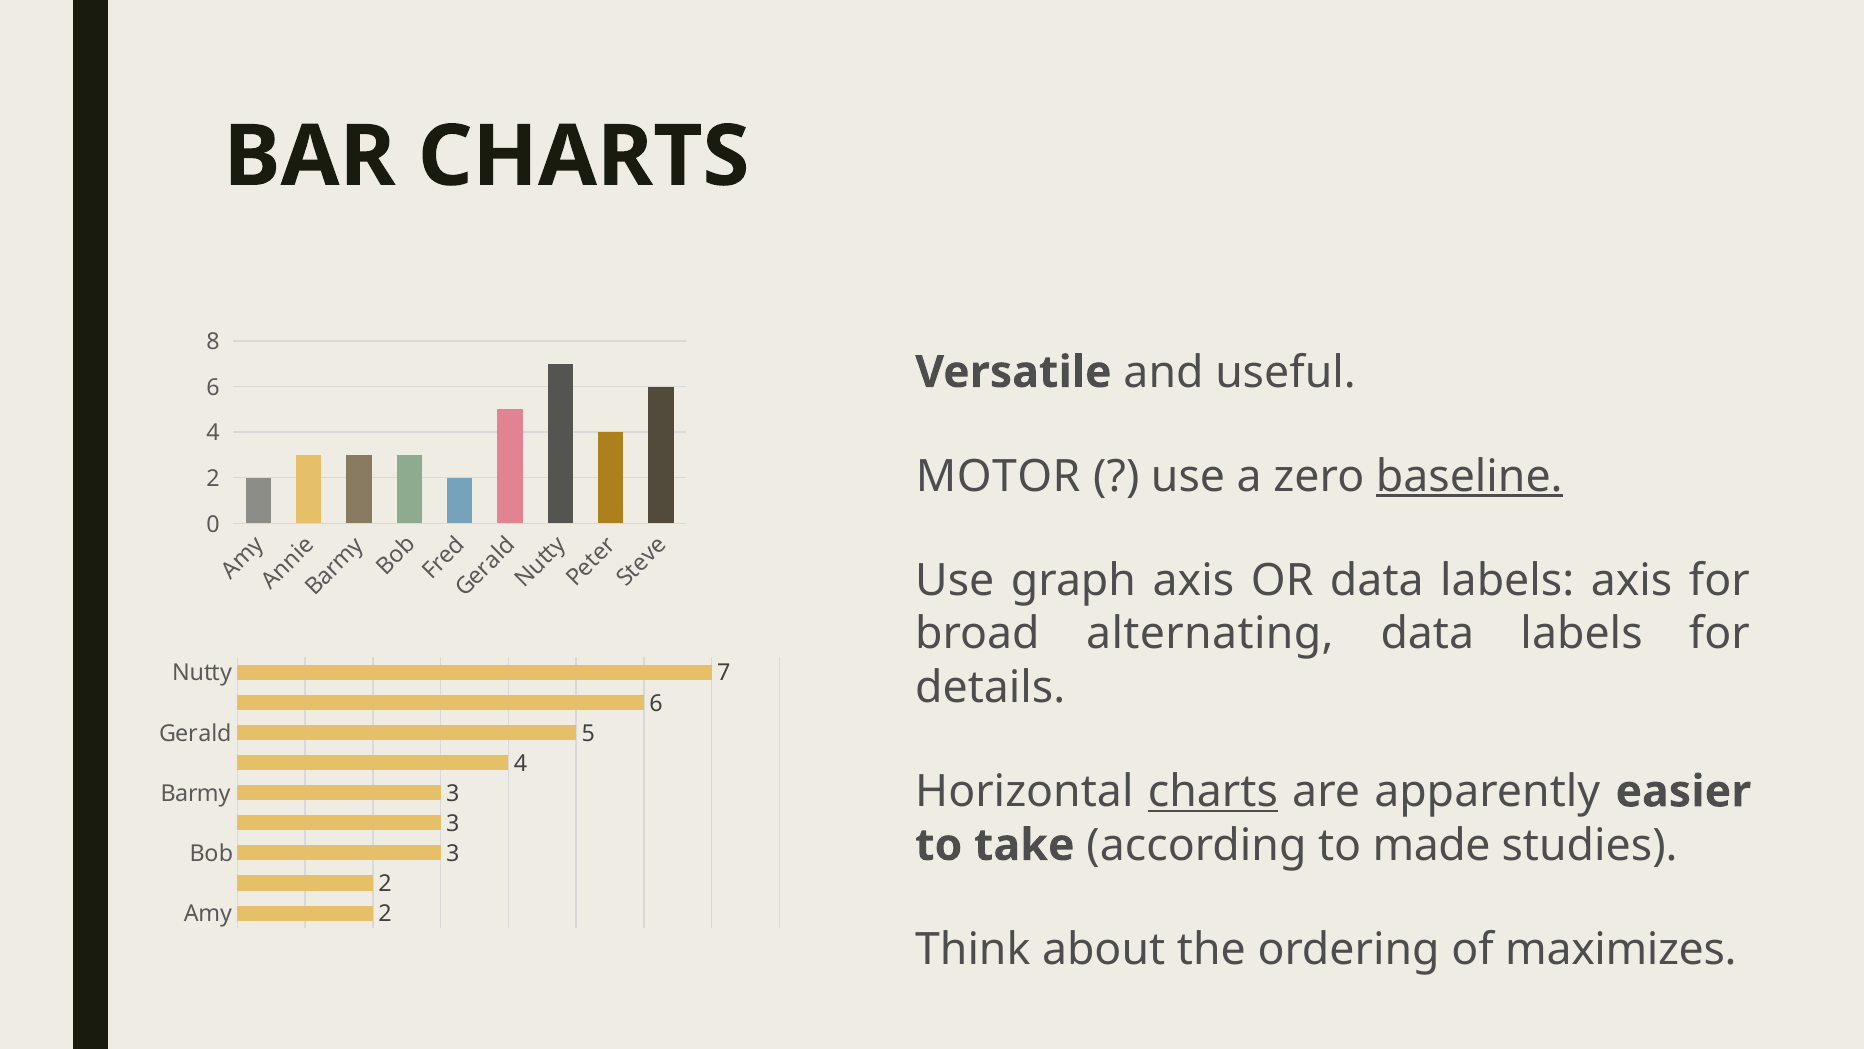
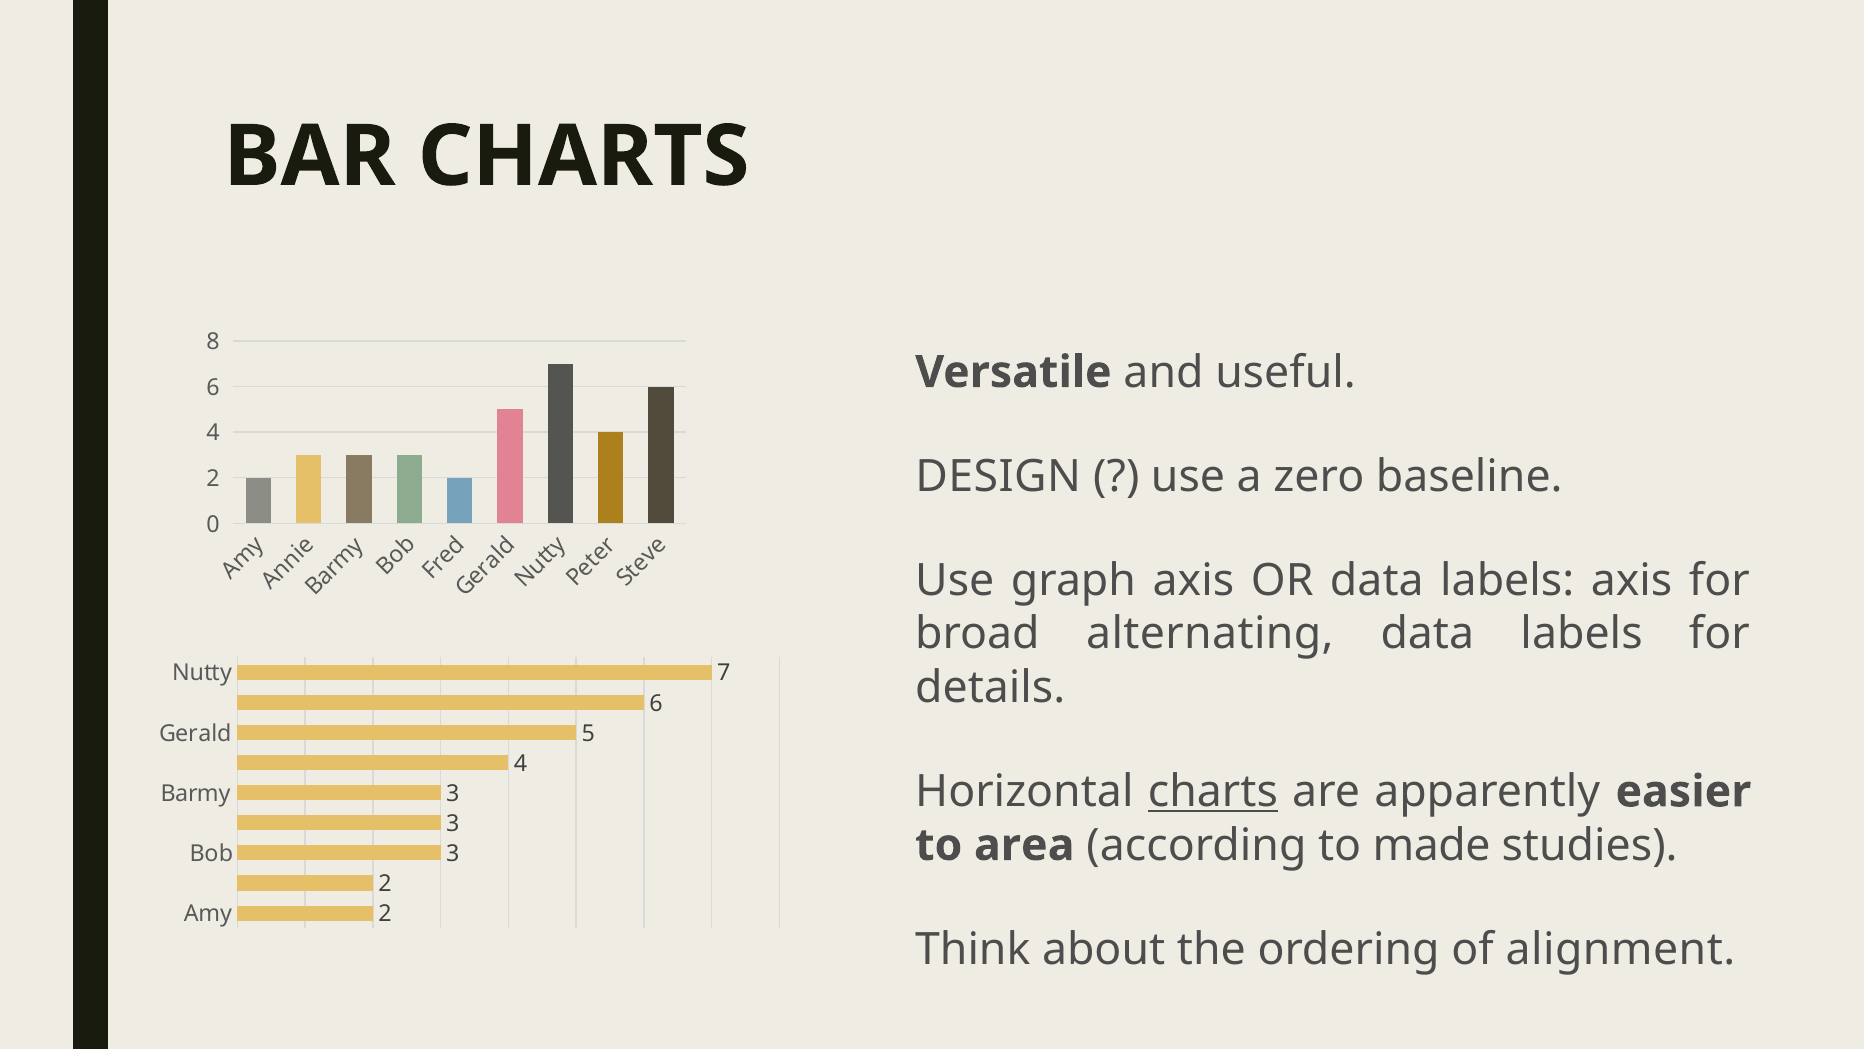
MOTOR: MOTOR -> DESIGN (998, 476)
baseline underline: present -> none (1469, 476)
take: take -> area (1024, 845)
maximizes: maximizes -> alignment (1620, 949)
